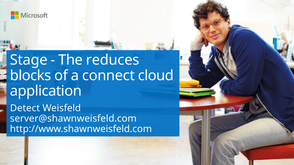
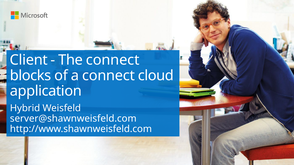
Stage: Stage -> Client (29, 60)
The reduces: reduces -> connect (113, 60)
Detect: Detect -> Hybrid (25, 108)
